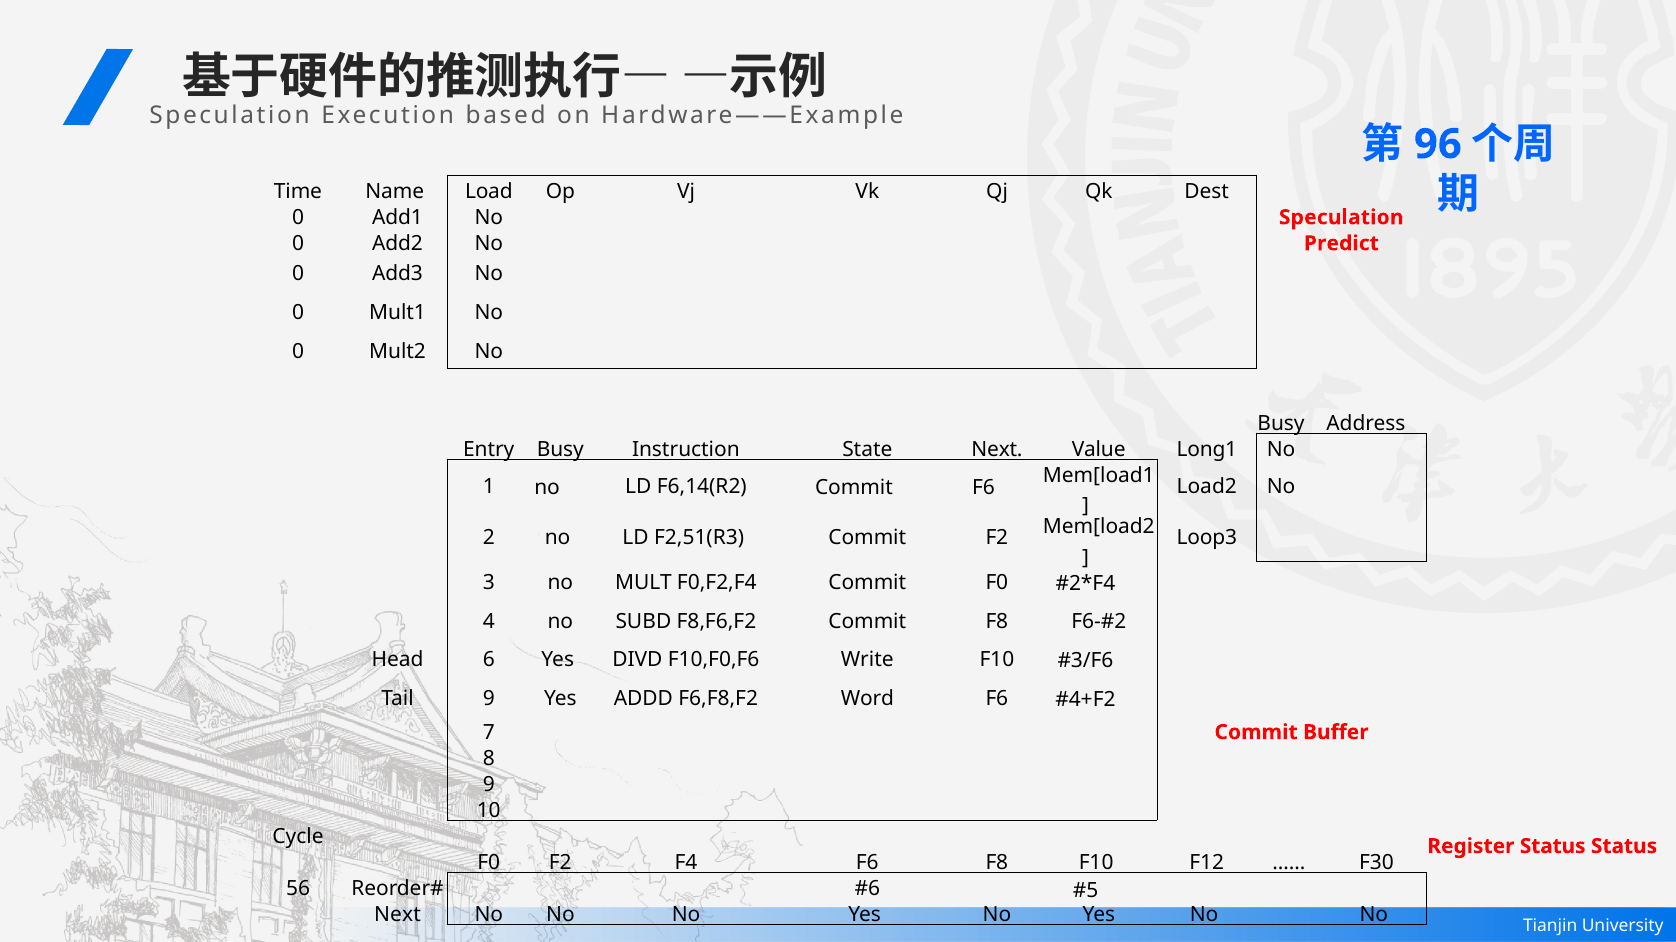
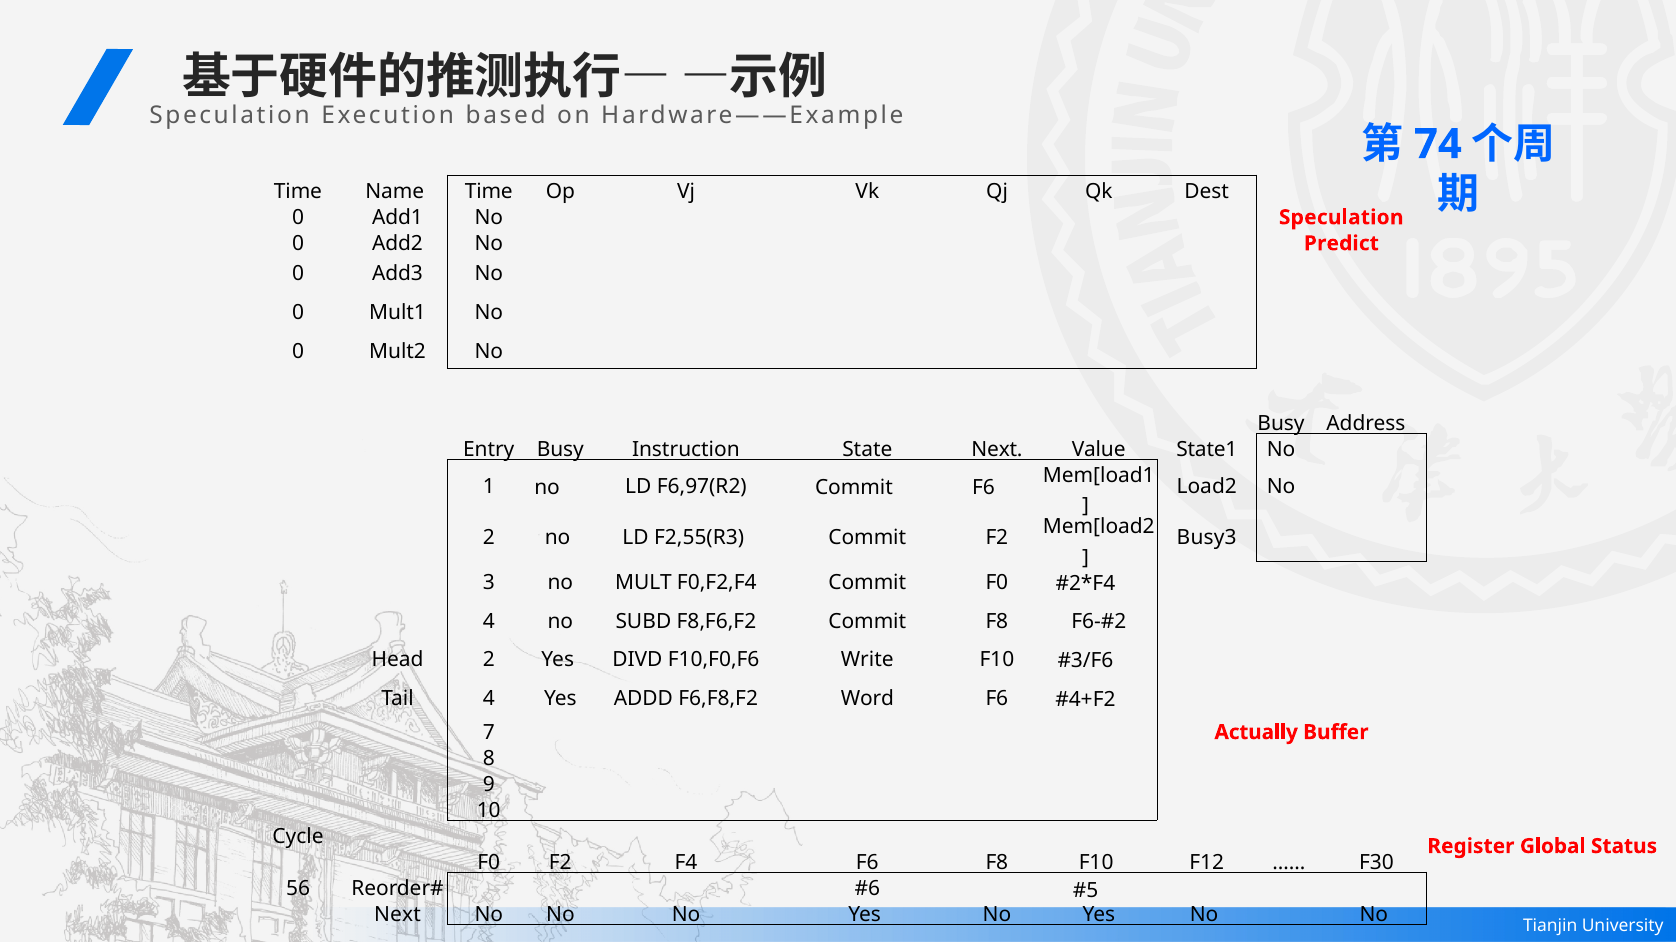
96: 96 -> 74 (1438, 144)
Name Load: Load -> Time (489, 191)
Long1: Long1 -> State1 (1207, 450)
F6,14(R2: F6,14(R2 -> F6,97(R2 (702, 487)
F2,51(R3: F2,51(R3 -> F2,55(R3 (699, 538)
Loop3: Loop3 -> Busy3 (1207, 538)
Head 6: 6 -> 2 (489, 660)
Tail 9: 9 -> 4 (489, 699)
7 Commit: Commit -> Actually (1256, 733)
Register Status: Status -> Global (1553, 847)
